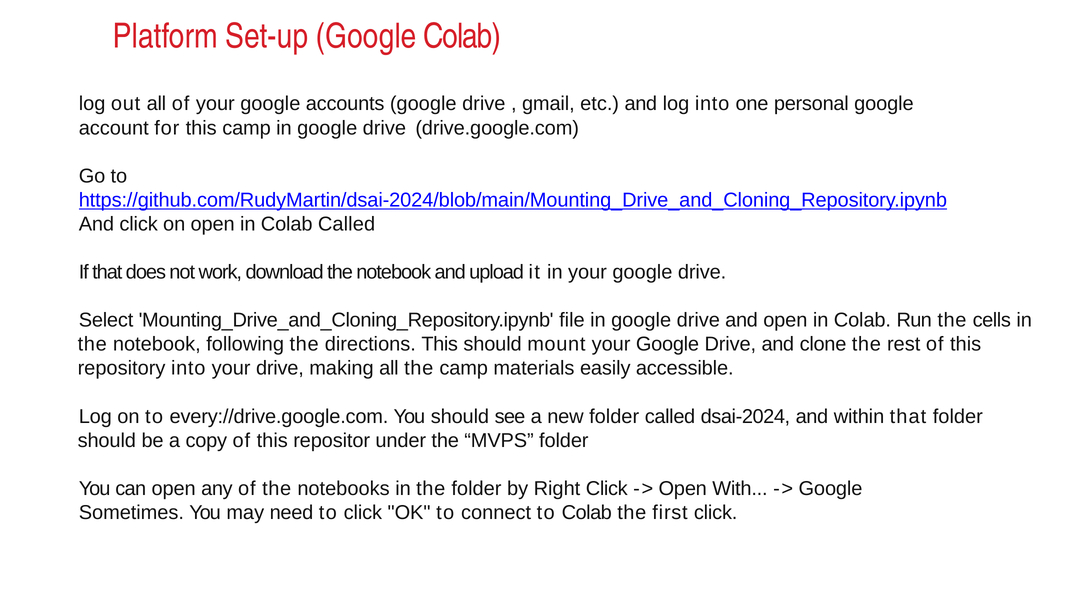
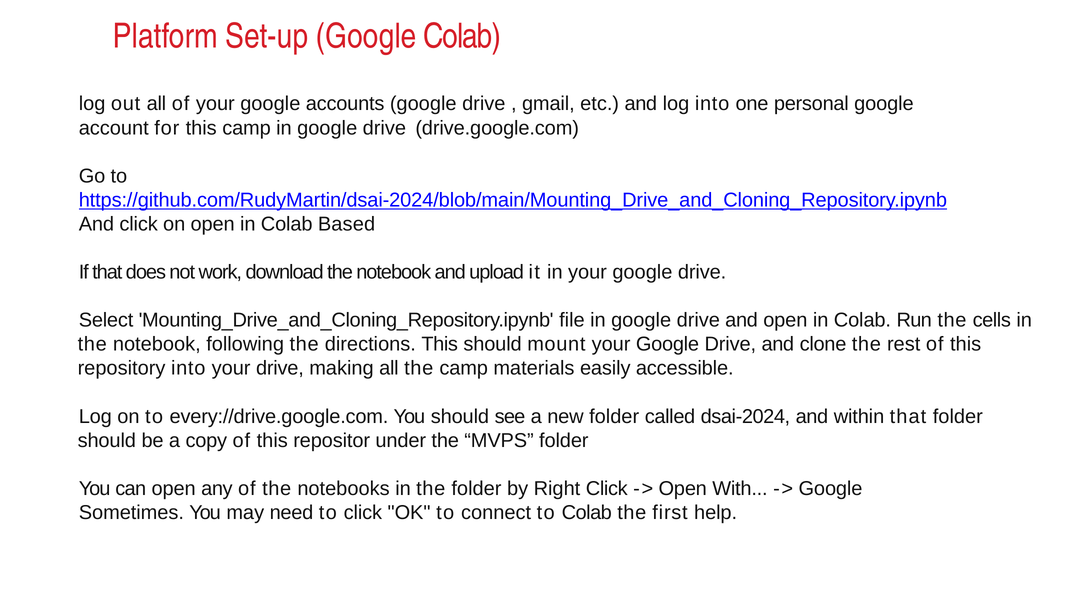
Colab Called: Called -> Based (347, 224)
first click: click -> help (716, 512)
